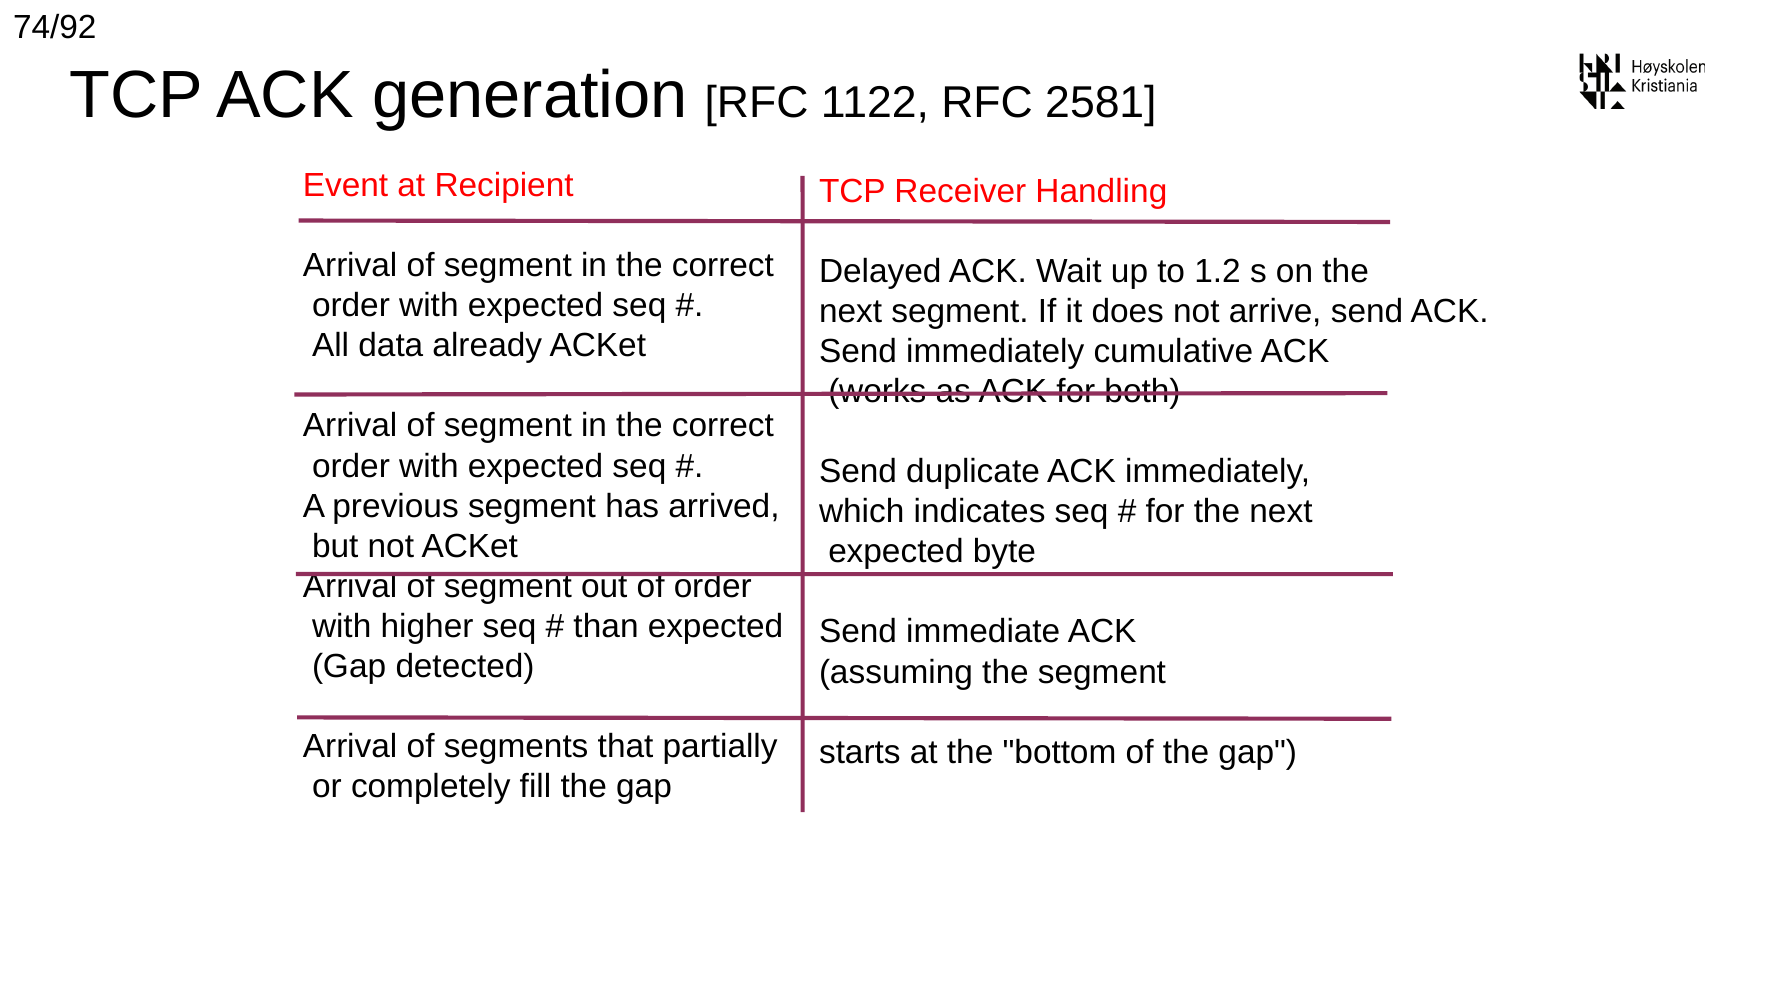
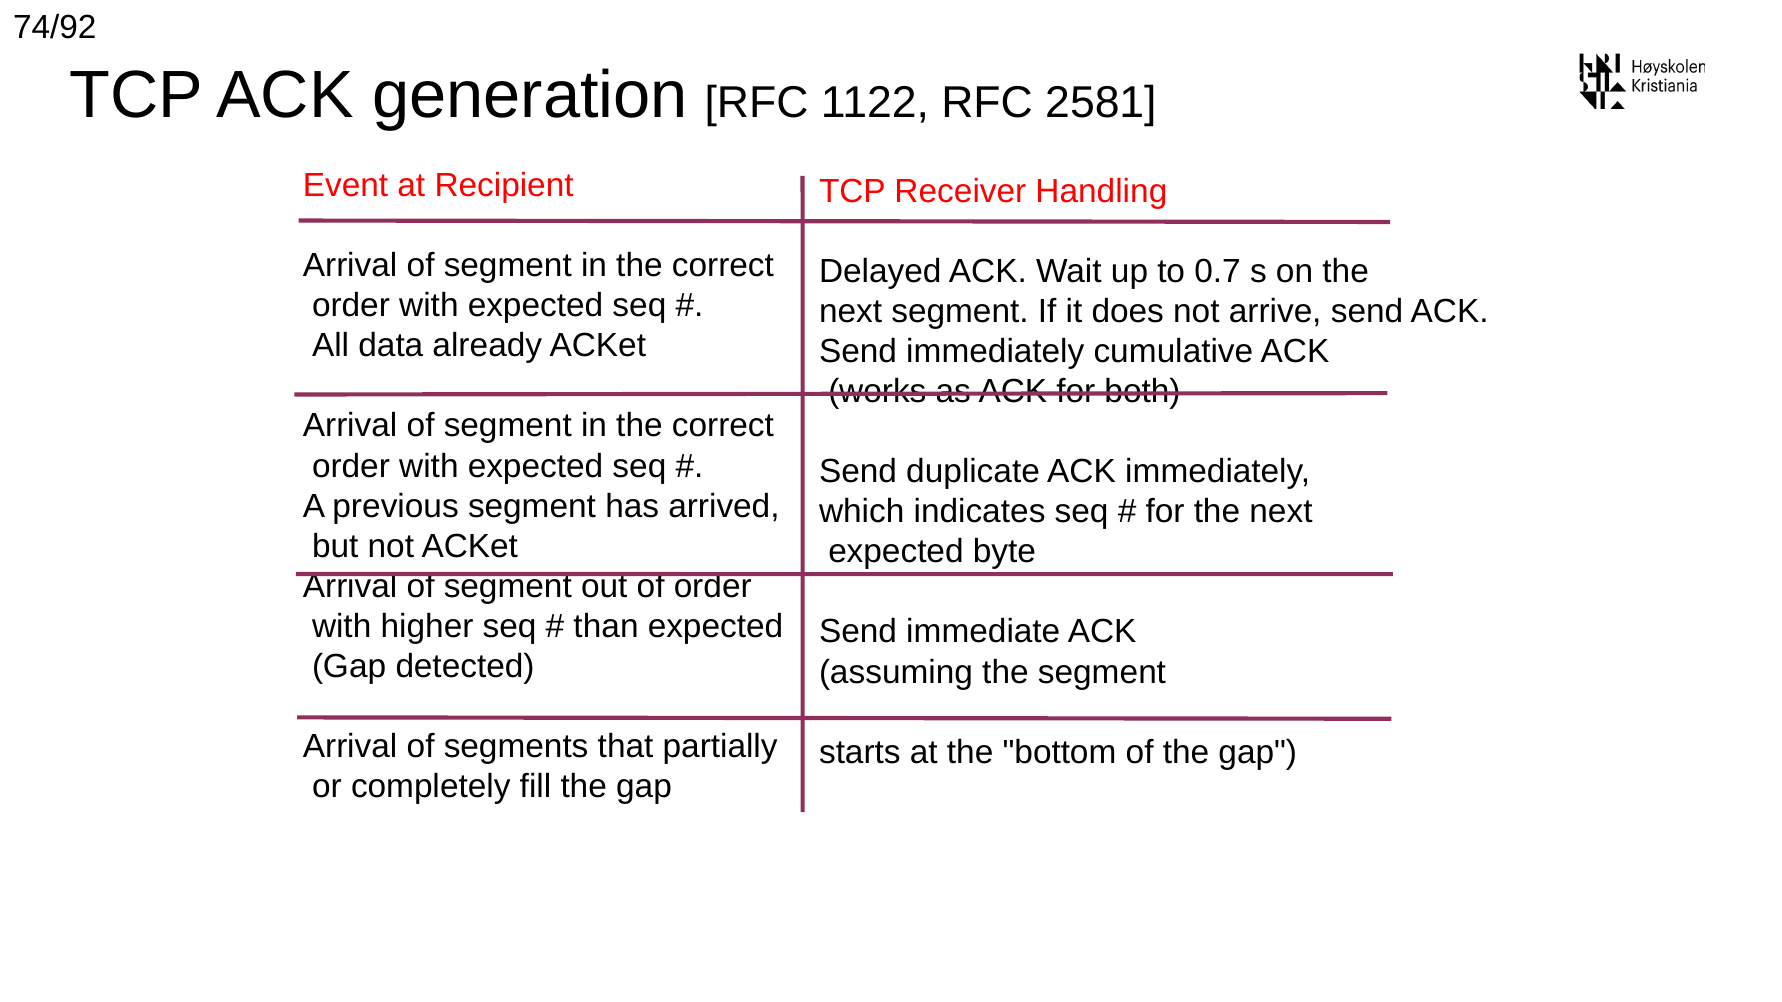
1.2: 1.2 -> 0.7 (1218, 271)
